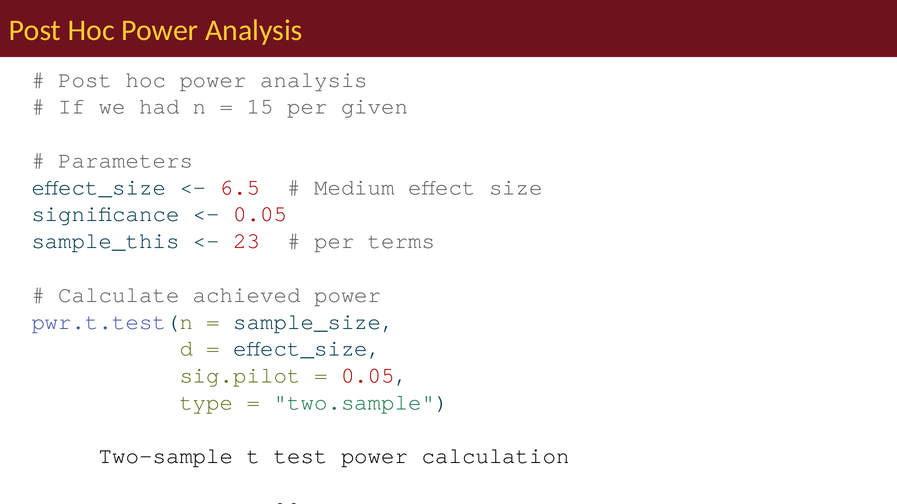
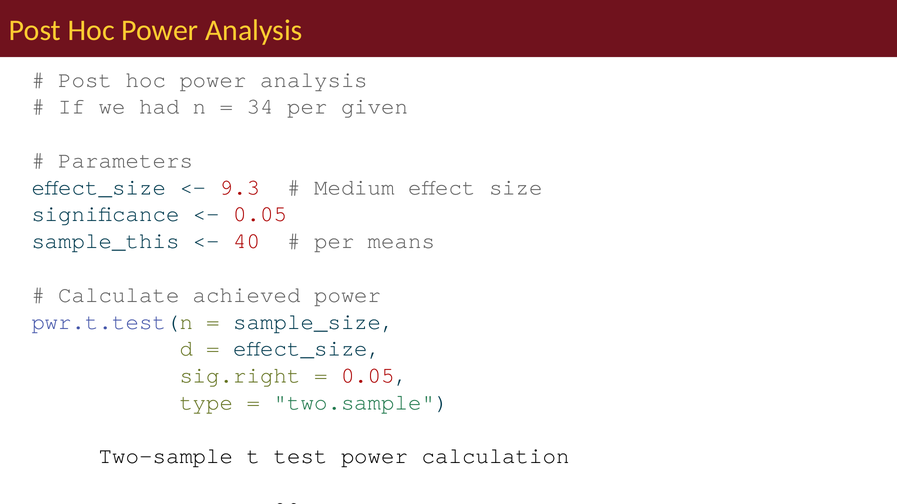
15: 15 -> 34 (260, 107)
6.5: 6.5 -> 9.3 (240, 187)
23: 23 -> 40 (247, 241)
terms: terms -> means (402, 241)
sig.pilot: sig.pilot -> sig.right (240, 376)
